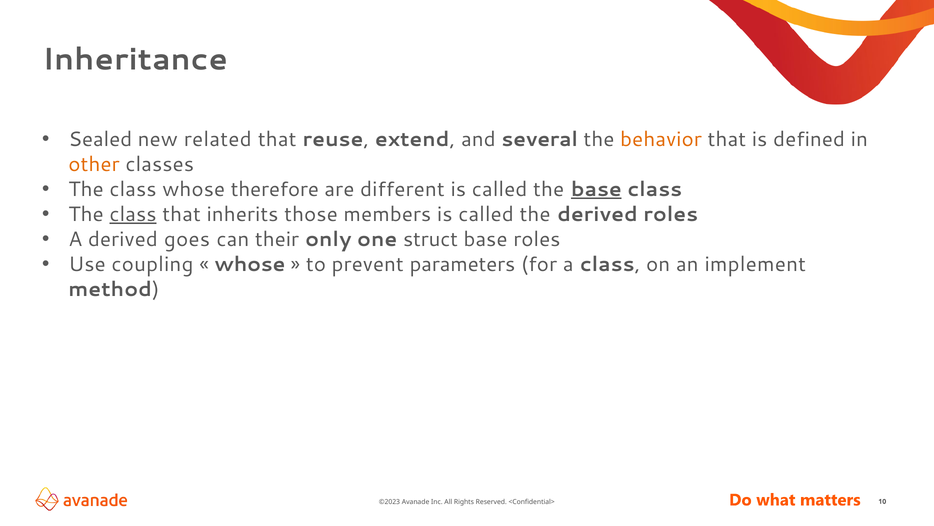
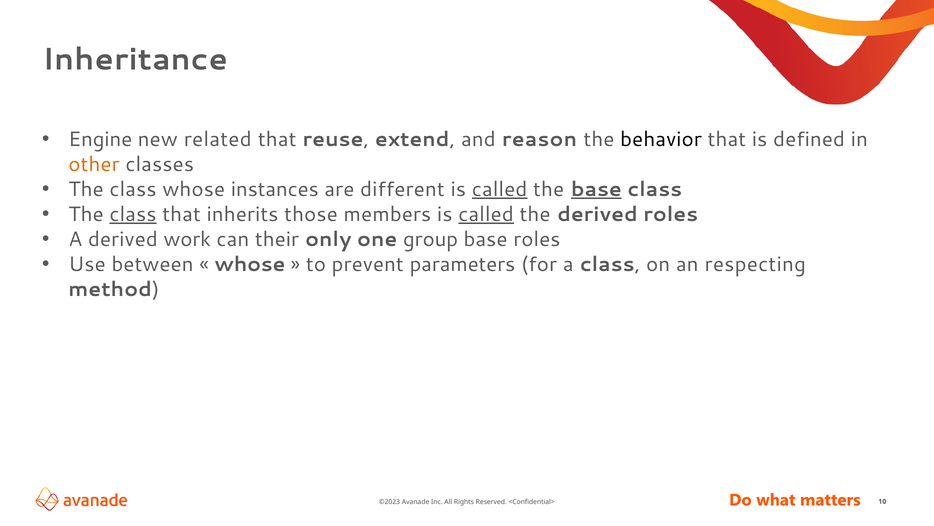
Sealed: Sealed -> Engine (100, 139)
several: several -> reason (540, 139)
behavior colour: orange -> black (661, 139)
therefore: therefore -> instances (275, 189)
called underline: none -> present (500, 189)
called underline: none -> present (486, 214)
goes: goes -> work (187, 239)
struct: struct -> group (431, 239)
coupling: coupling -> between (152, 264)
implement: implement -> respecting (755, 264)
